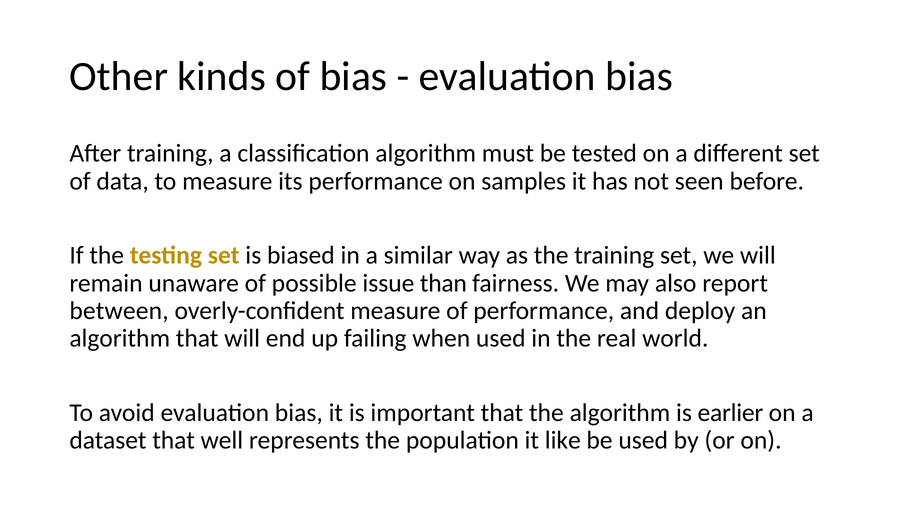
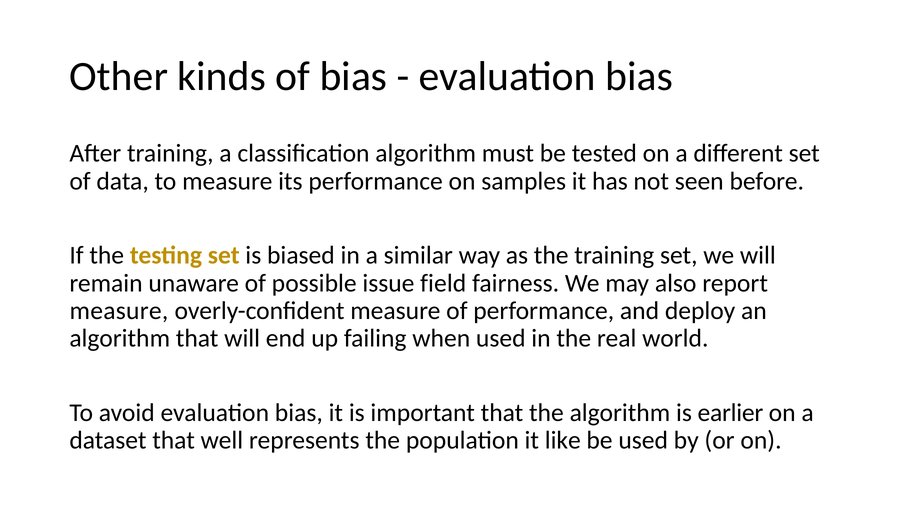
than: than -> field (443, 283)
between: between -> measure (119, 311)
